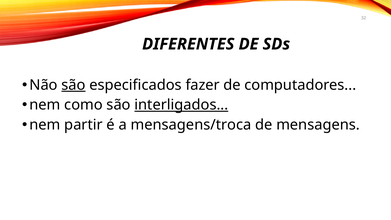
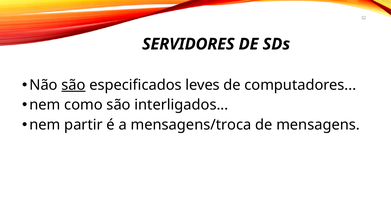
DIFERENTES: DIFERENTES -> SERVIDORES (188, 44)
fazer: fazer -> leves (203, 85)
interligados underline: present -> none (181, 105)
